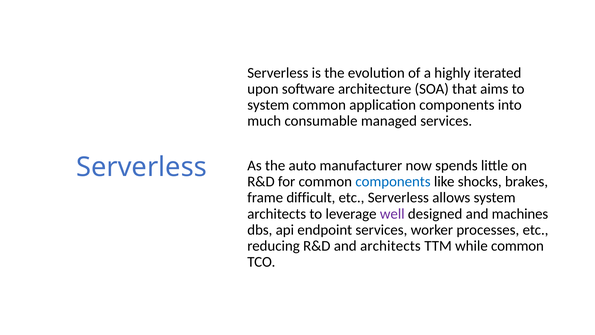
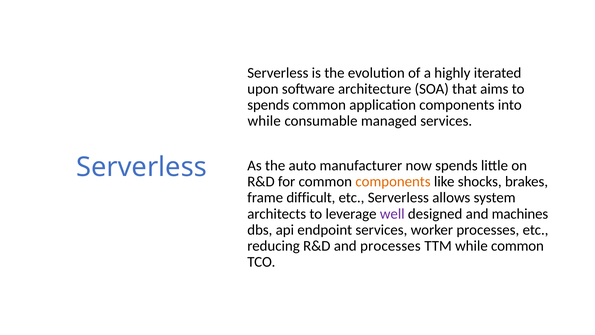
system: system -> spends (268, 105)
much: much -> while (264, 121)
components colour: blue -> orange (393, 181)
and architects: architects -> processes (390, 246)
